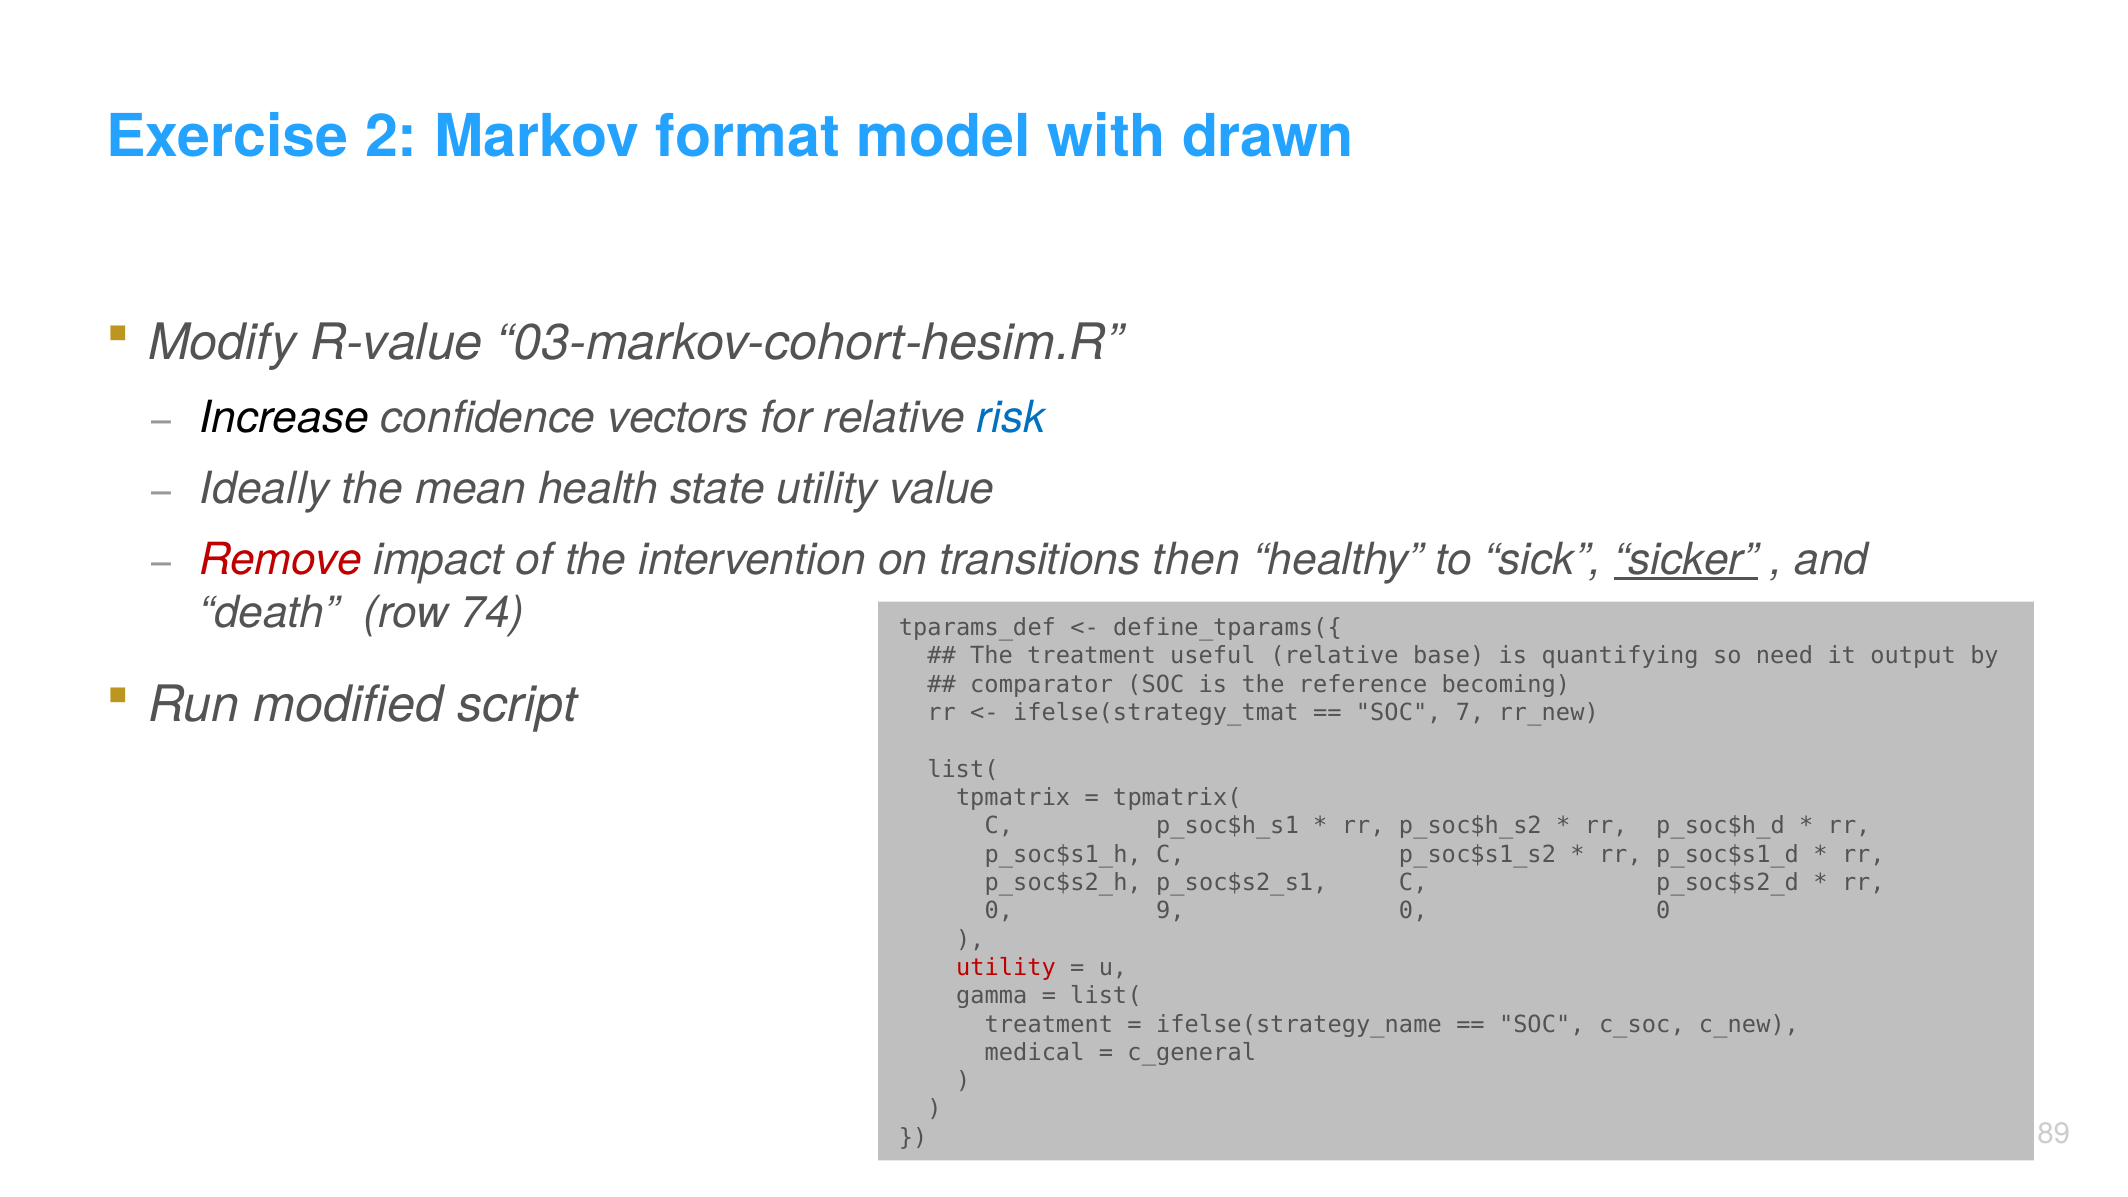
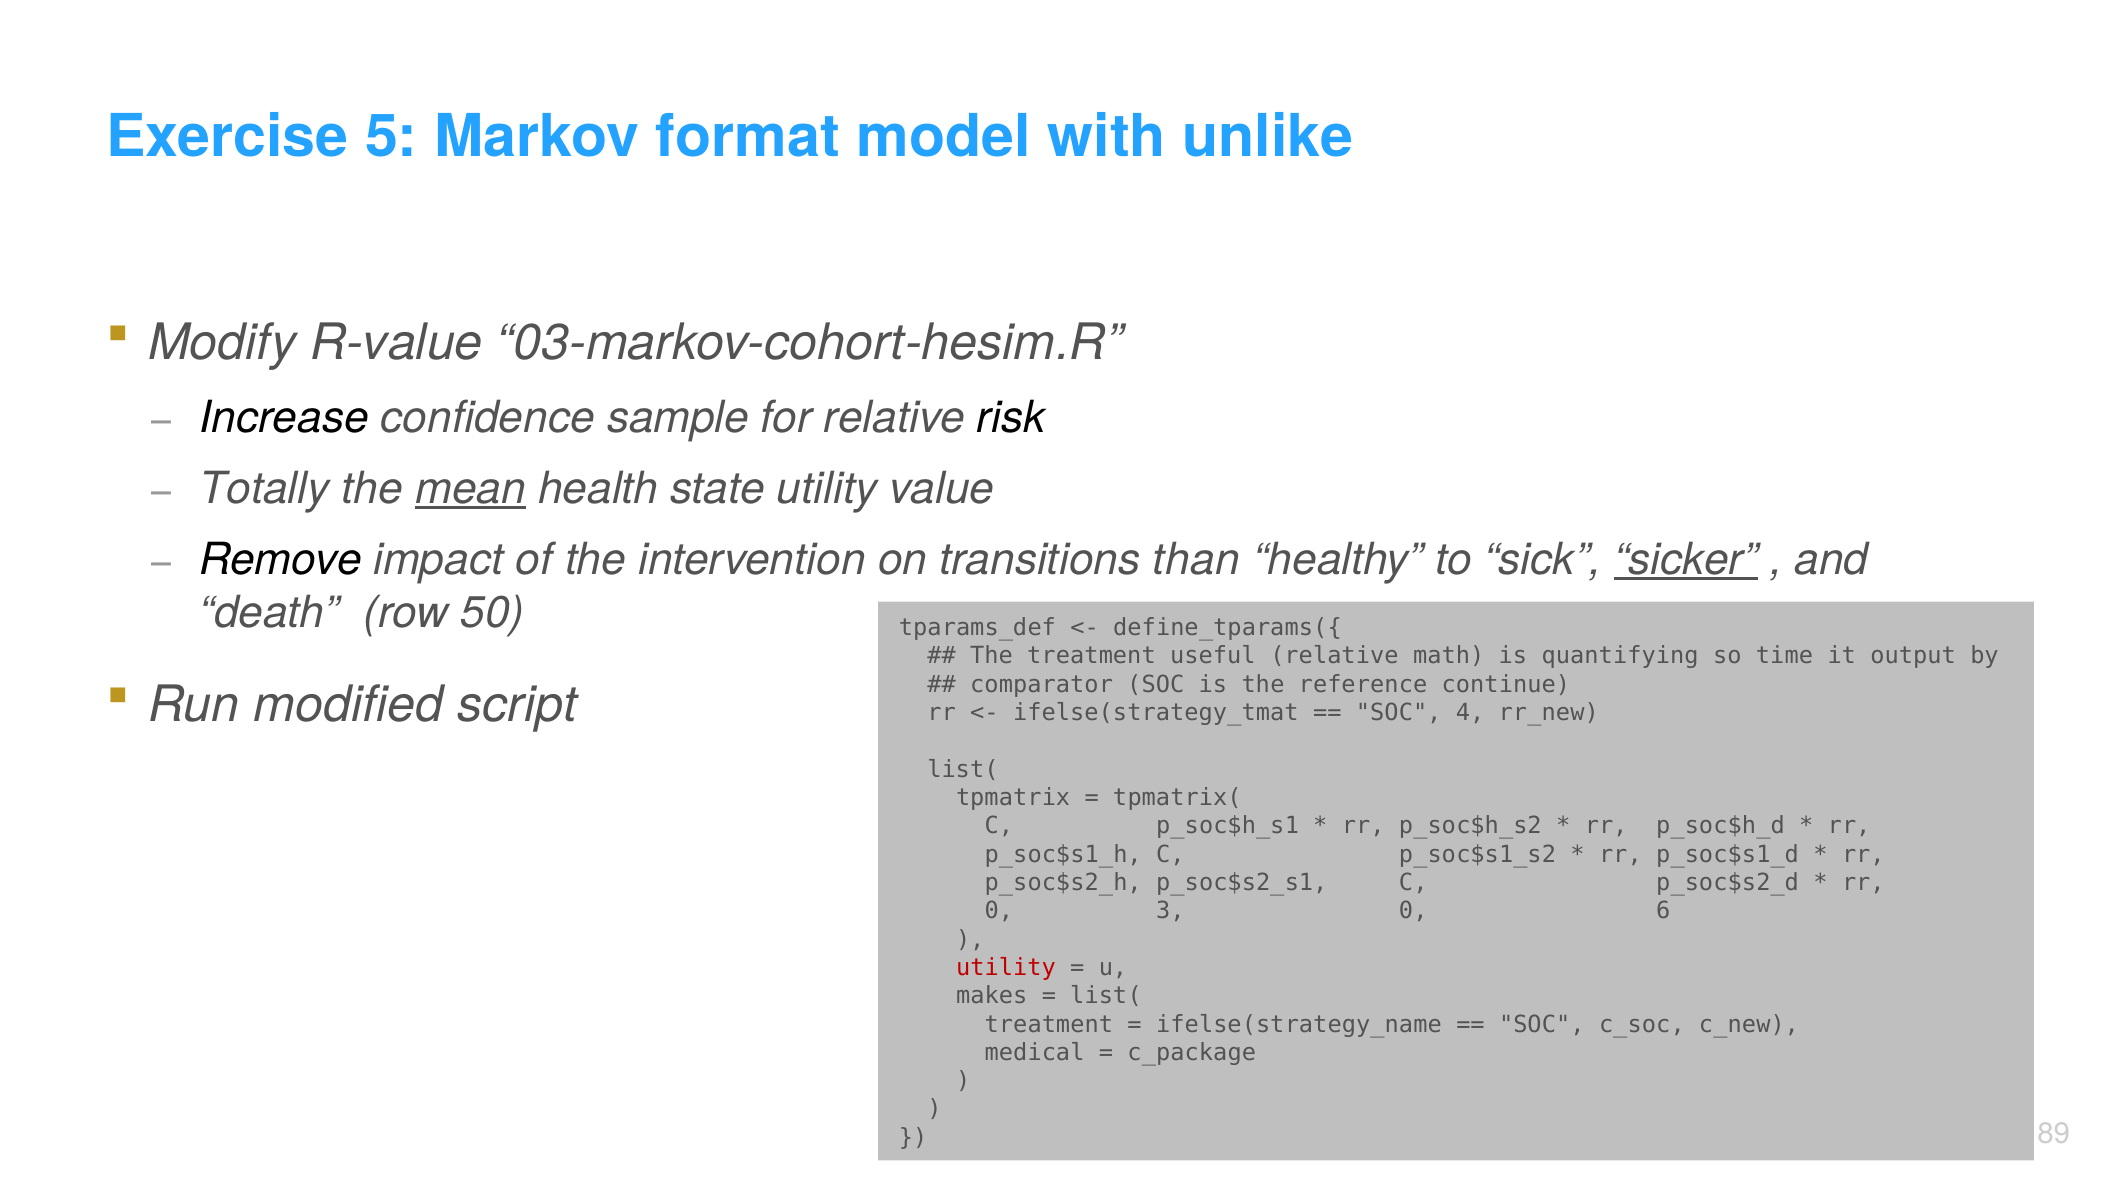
2: 2 -> 5 (391, 137)
drawn: drawn -> unlike (1268, 137)
vectors: vectors -> sample (678, 418)
risk colour: blue -> black (1011, 418)
Ideally: Ideally -> Totally (265, 488)
mean underline: none -> present (471, 488)
Remove colour: red -> black (281, 559)
then: then -> than (1197, 559)
74: 74 -> 50 (493, 613)
base: base -> math (1449, 656)
need: need -> time (1784, 656)
becoming: becoming -> continue (1506, 684)
7: 7 -> 4 (1470, 713)
9: 9 -> 3 (1170, 911)
0 0: 0 -> 6 (1663, 911)
gamma: gamma -> makes (992, 996)
c_general: c_general -> c_package (1192, 1053)
